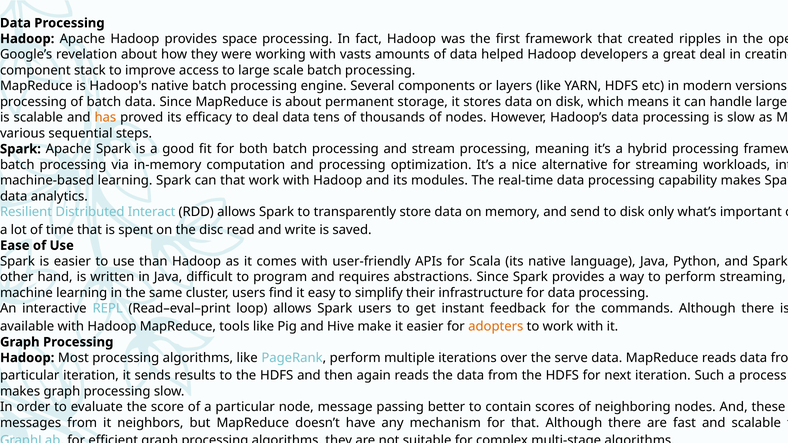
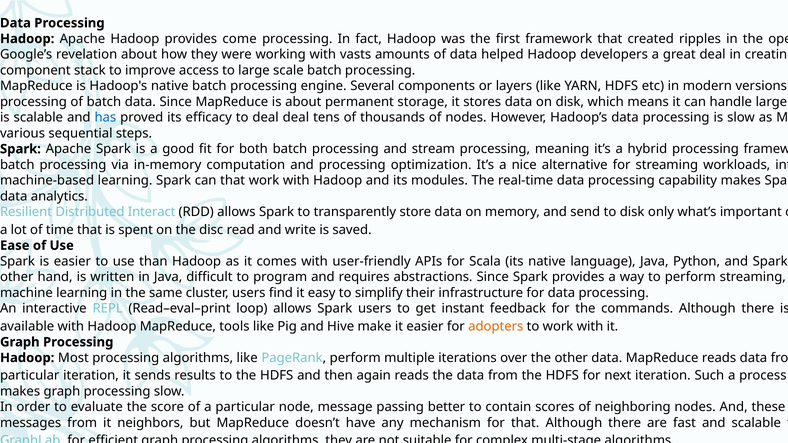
space: space -> come (240, 39)
has colour: orange -> blue (105, 118)
deal data: data -> deal (296, 118)
over the serve: serve -> other (571, 358)
